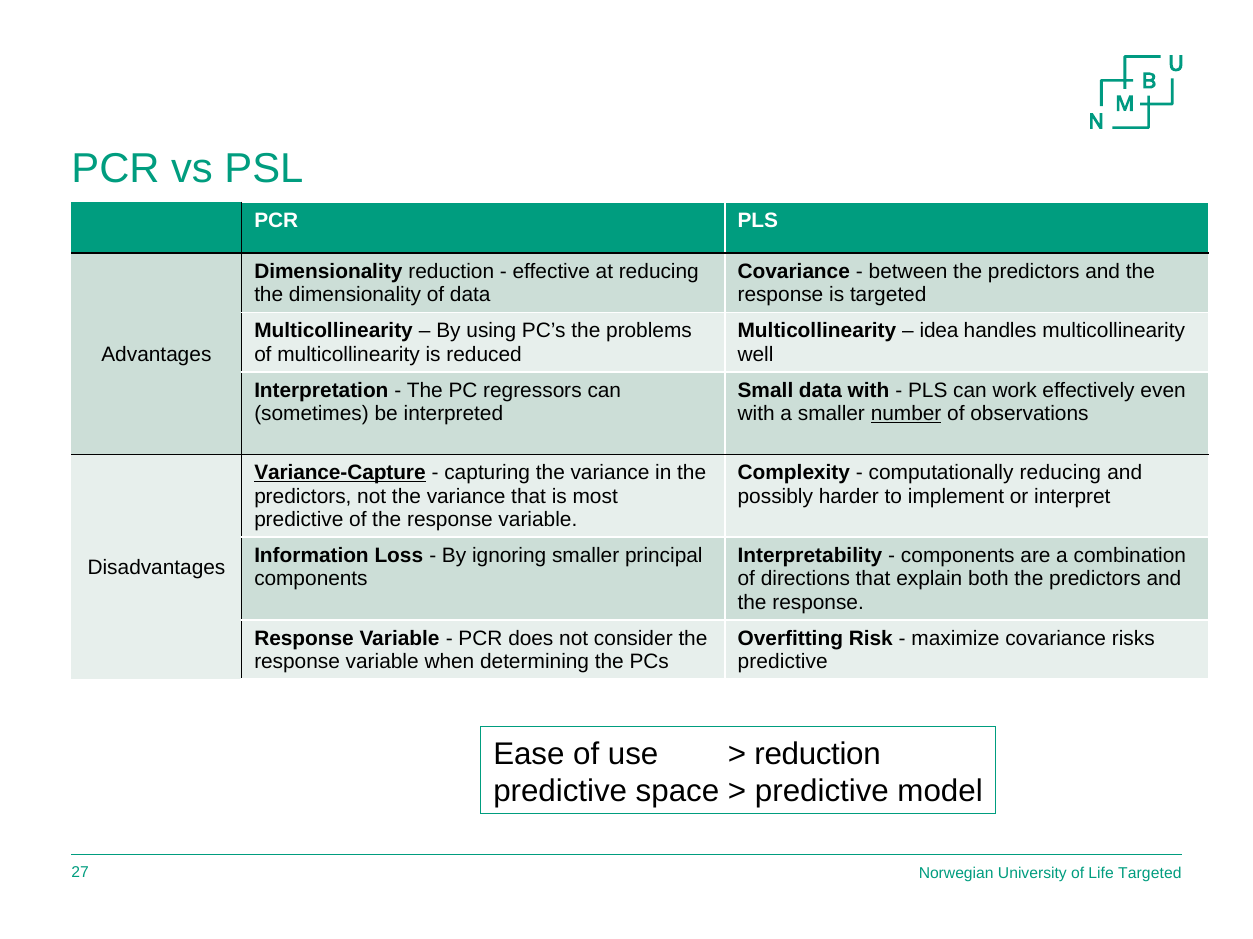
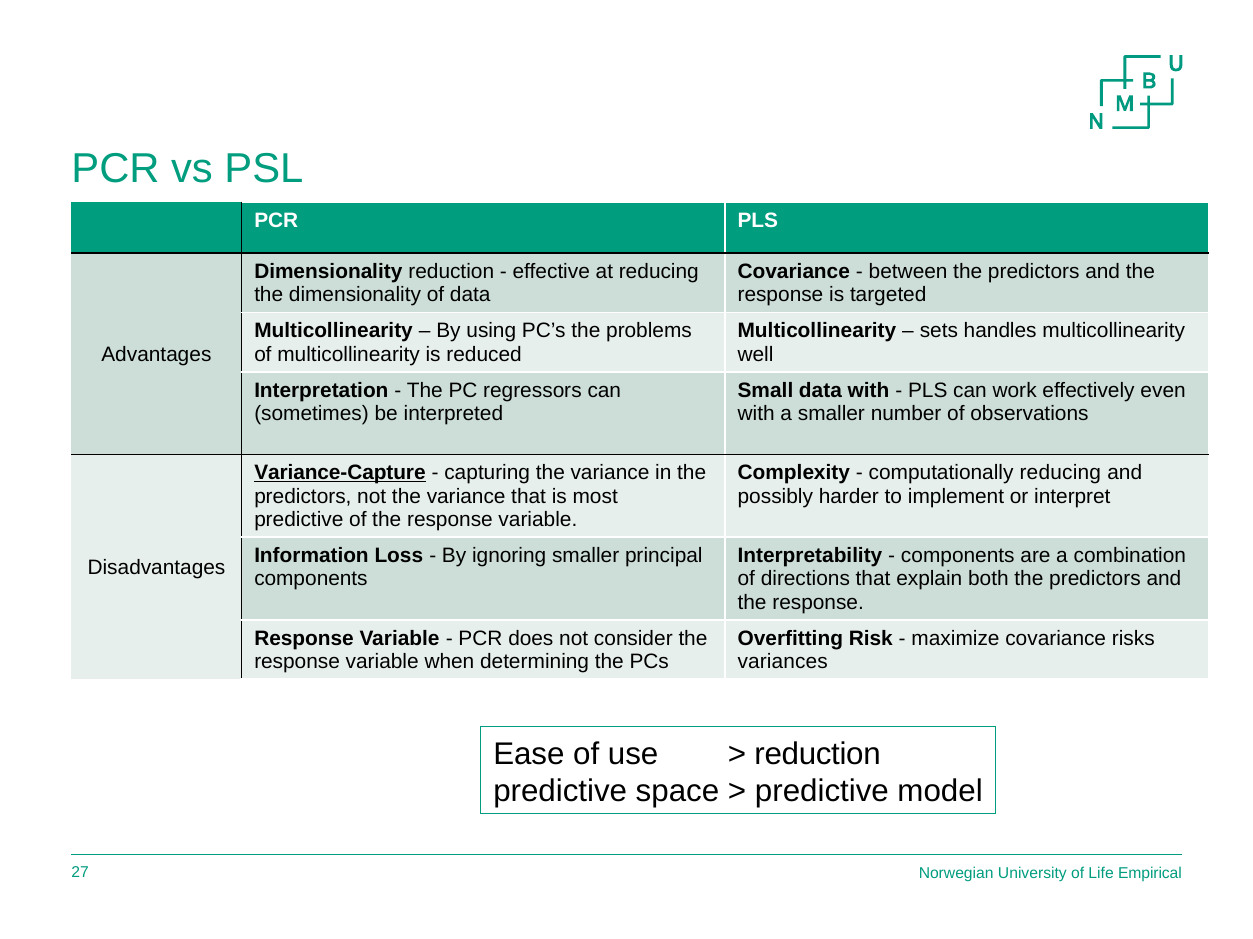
idea: idea -> sets (939, 331)
number underline: present -> none (906, 414)
predictive: predictive -> variances (783, 662)
Life Targeted: Targeted -> Empirical (1150, 874)
